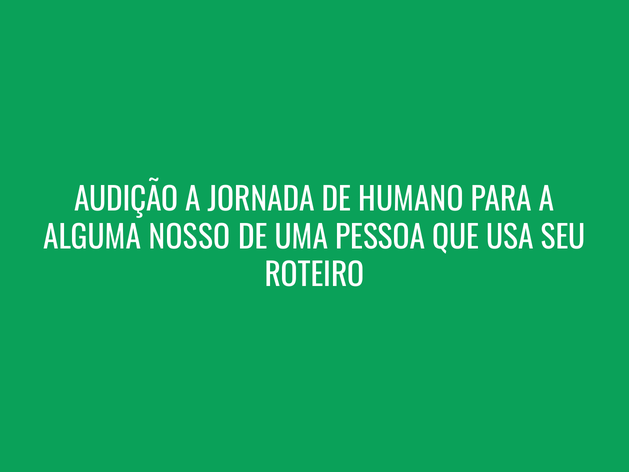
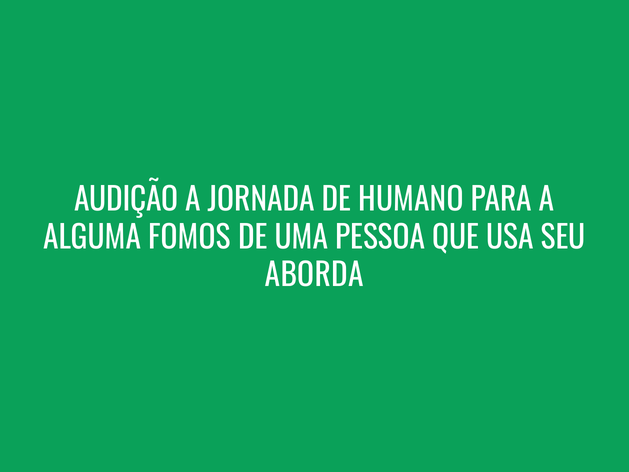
NOSSO: NOSSO -> FOMOS (190, 238)
ROTEIRO: ROTEIRO -> ABORDA (314, 276)
